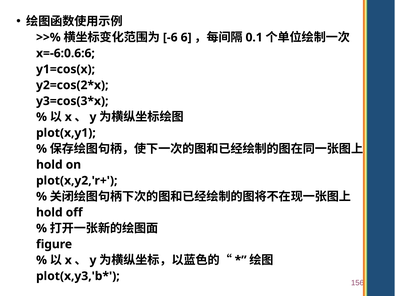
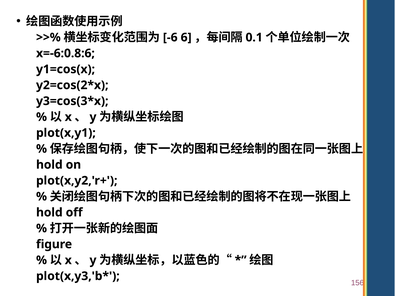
x=-6:0.6:6: x=-6:0.6:6 -> x=-6:0.8:6 (65, 53)
